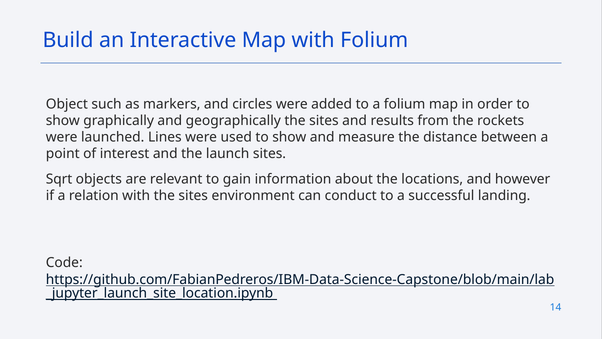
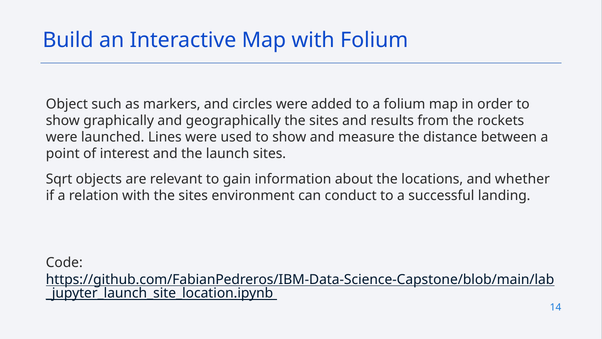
however: however -> whether (522, 179)
